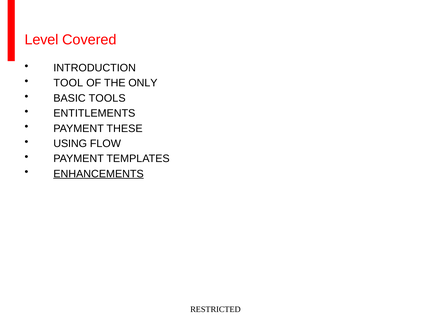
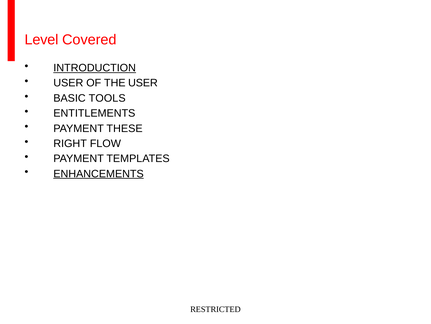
INTRODUCTION underline: none -> present (95, 68)
TOOL: TOOL -> USER (68, 83)
THE ONLY: ONLY -> USER (143, 83)
USING: USING -> RIGHT (70, 143)
